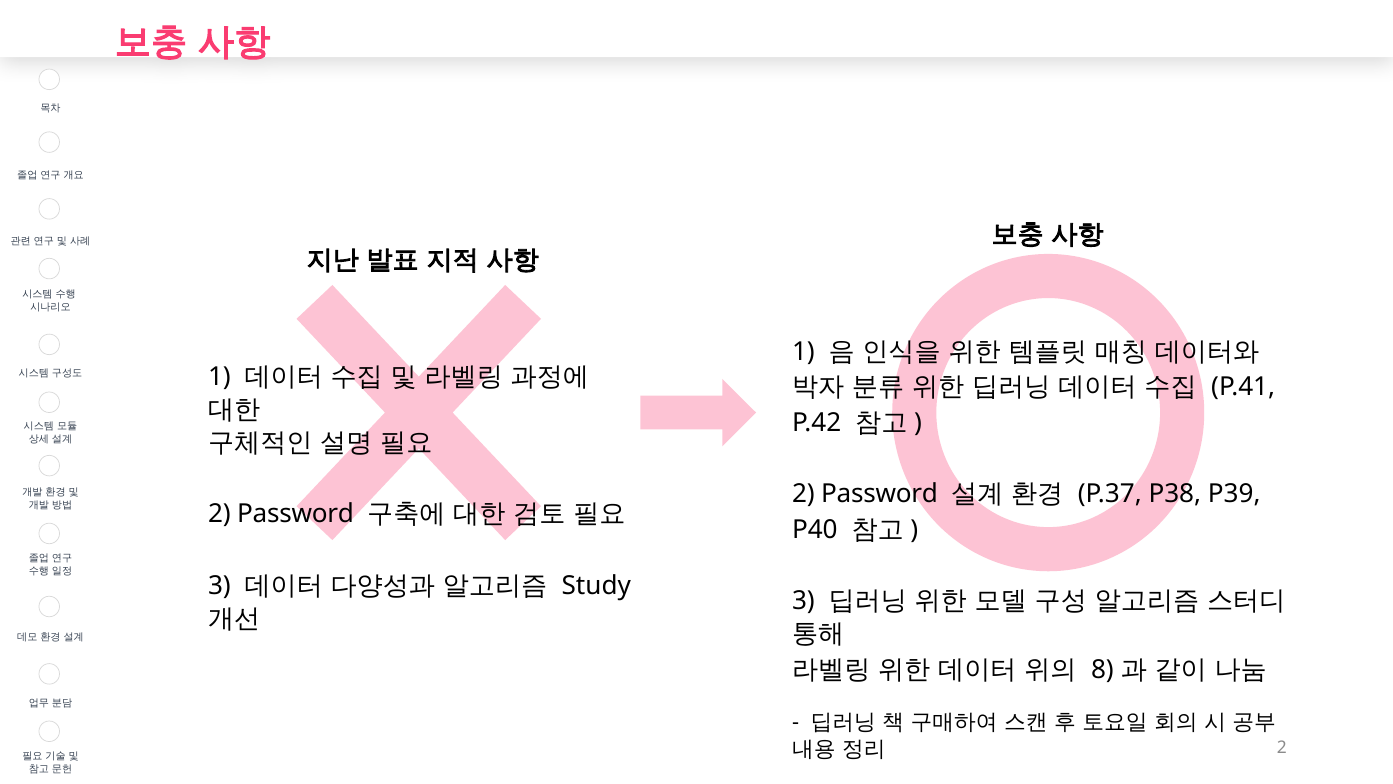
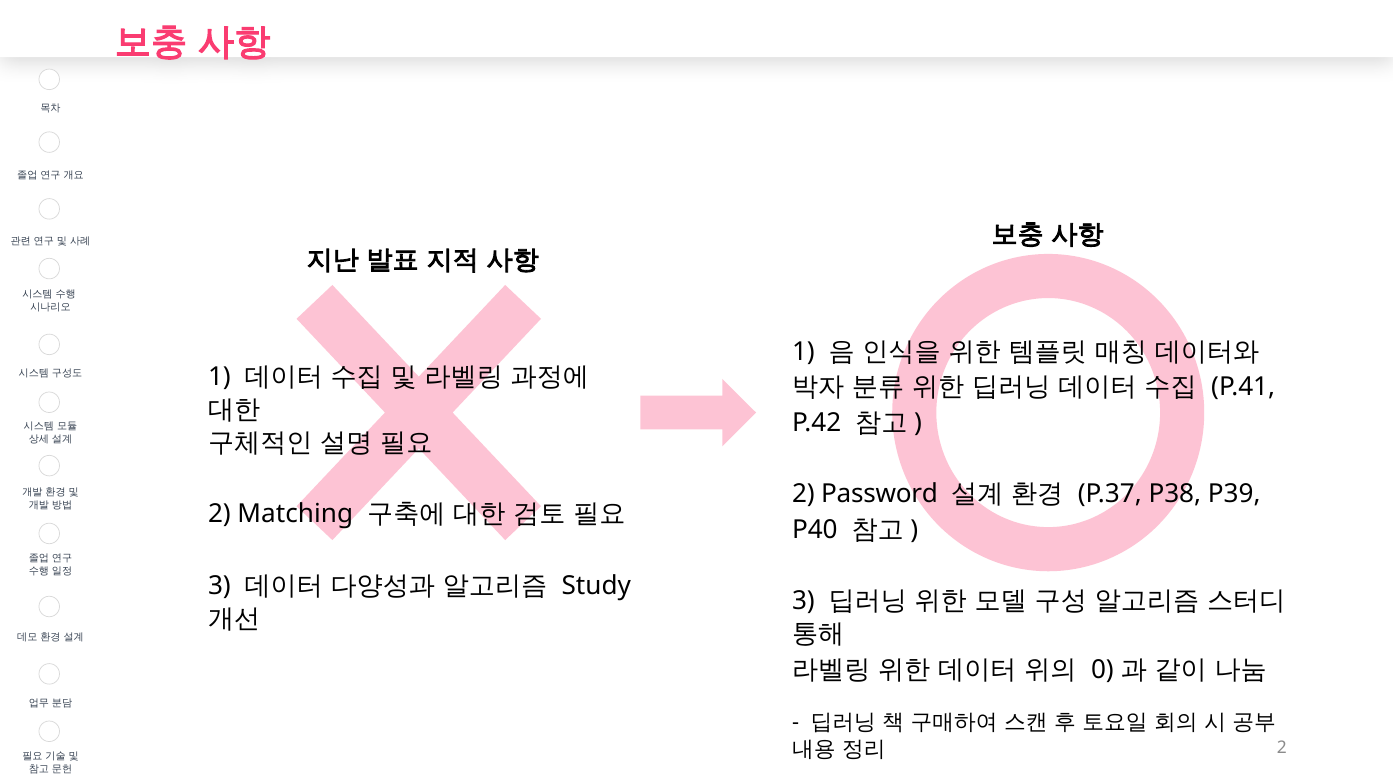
Password: Password -> Matching (295, 514)
8: 8 -> 0 (1102, 670)
